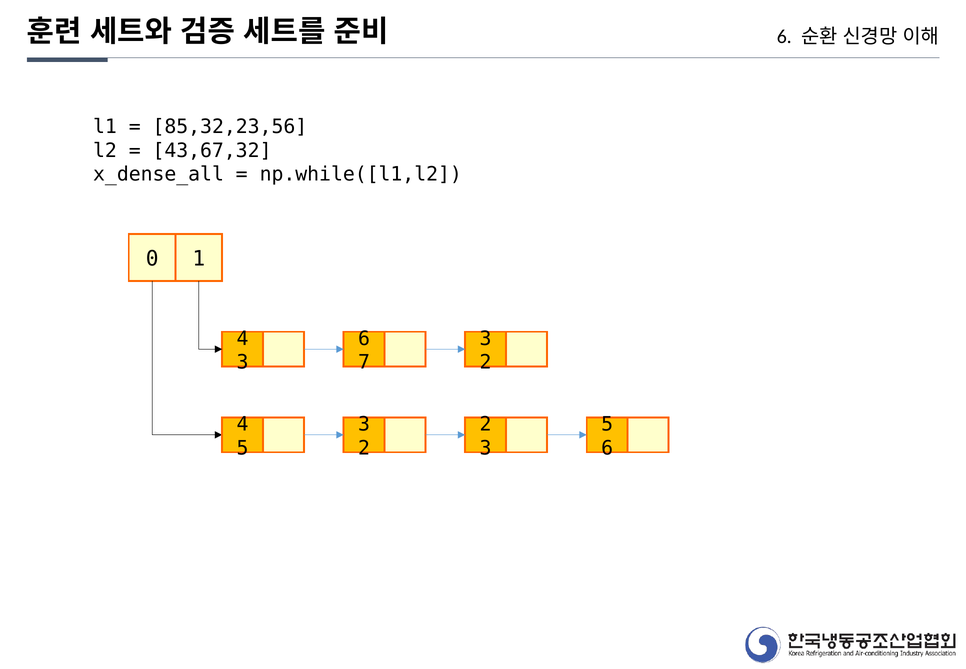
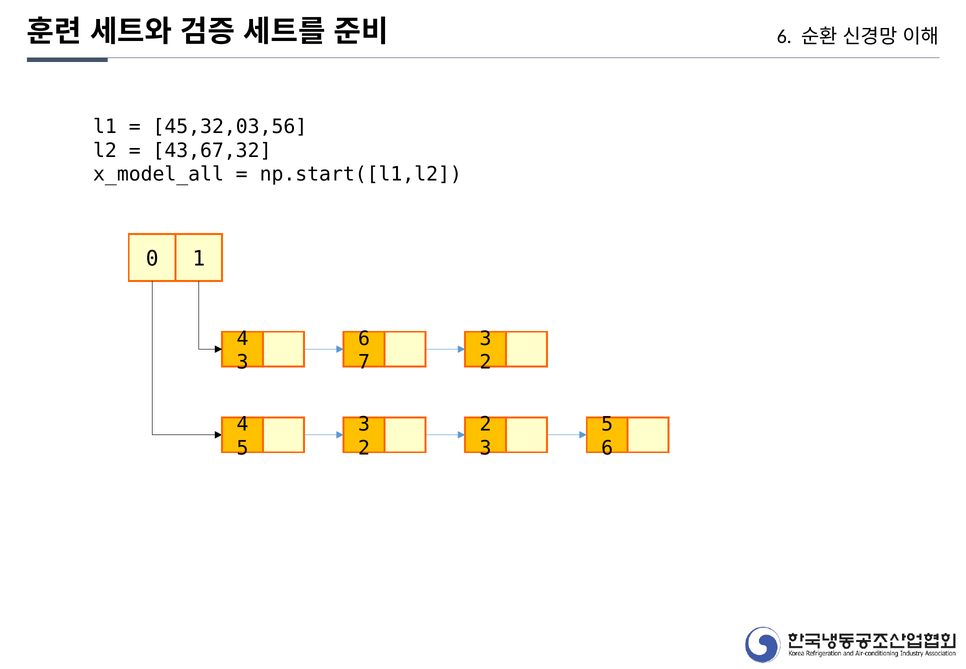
85,32,23,56: 85,32,23,56 -> 45,32,03,56 (230, 127)
x_dense_all: x_dense_all -> x_model_all (159, 174)
np.while([l1,l2: np.while([l1,l2 -> np.start([l1,l2 (361, 174)
